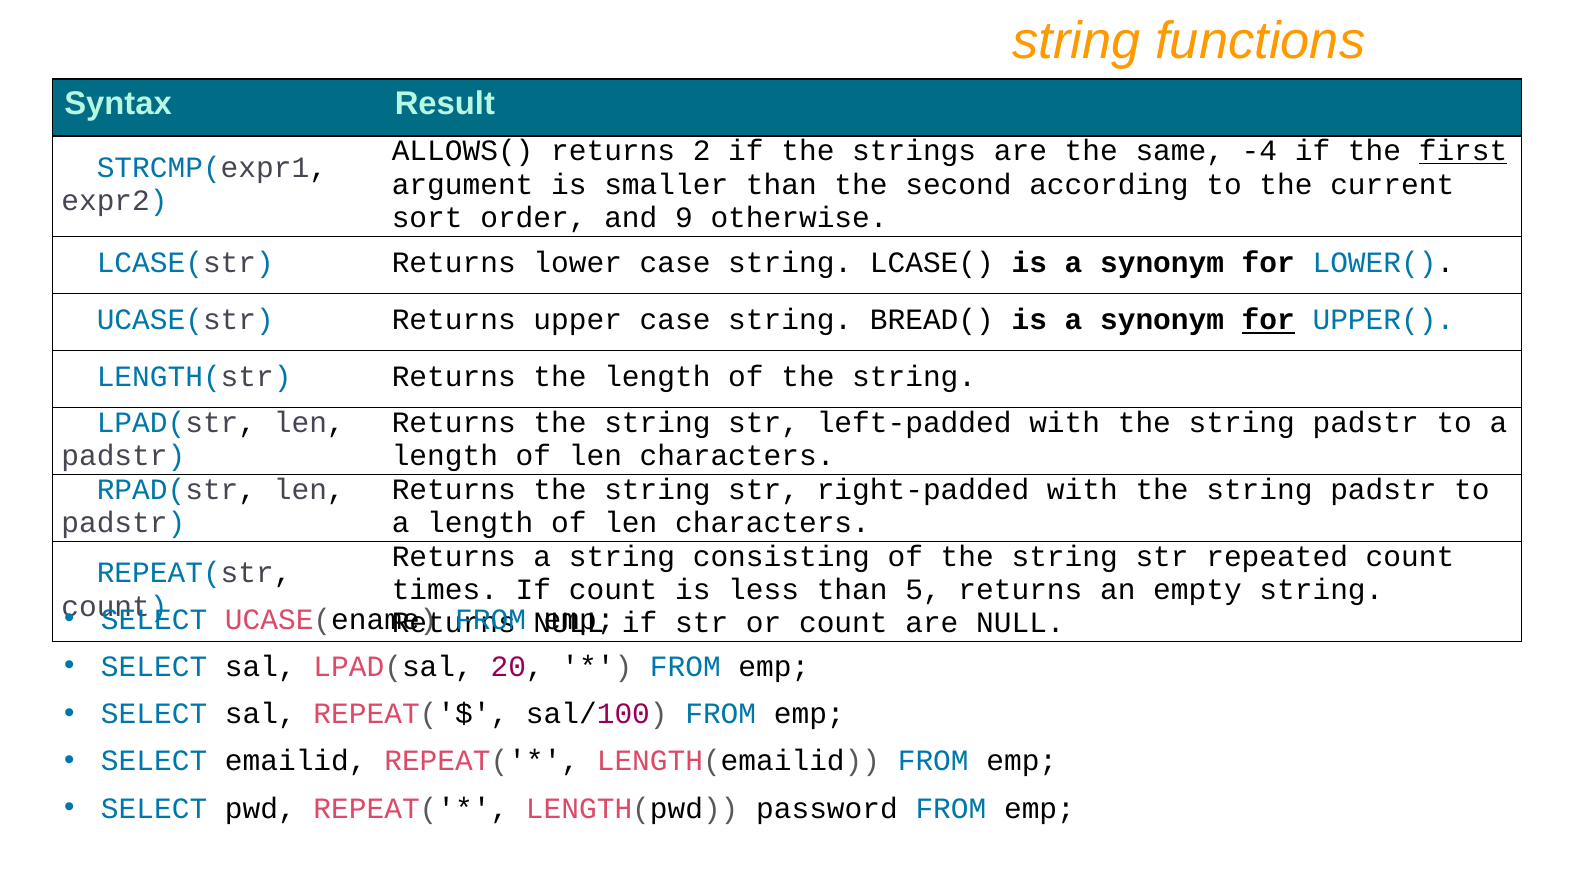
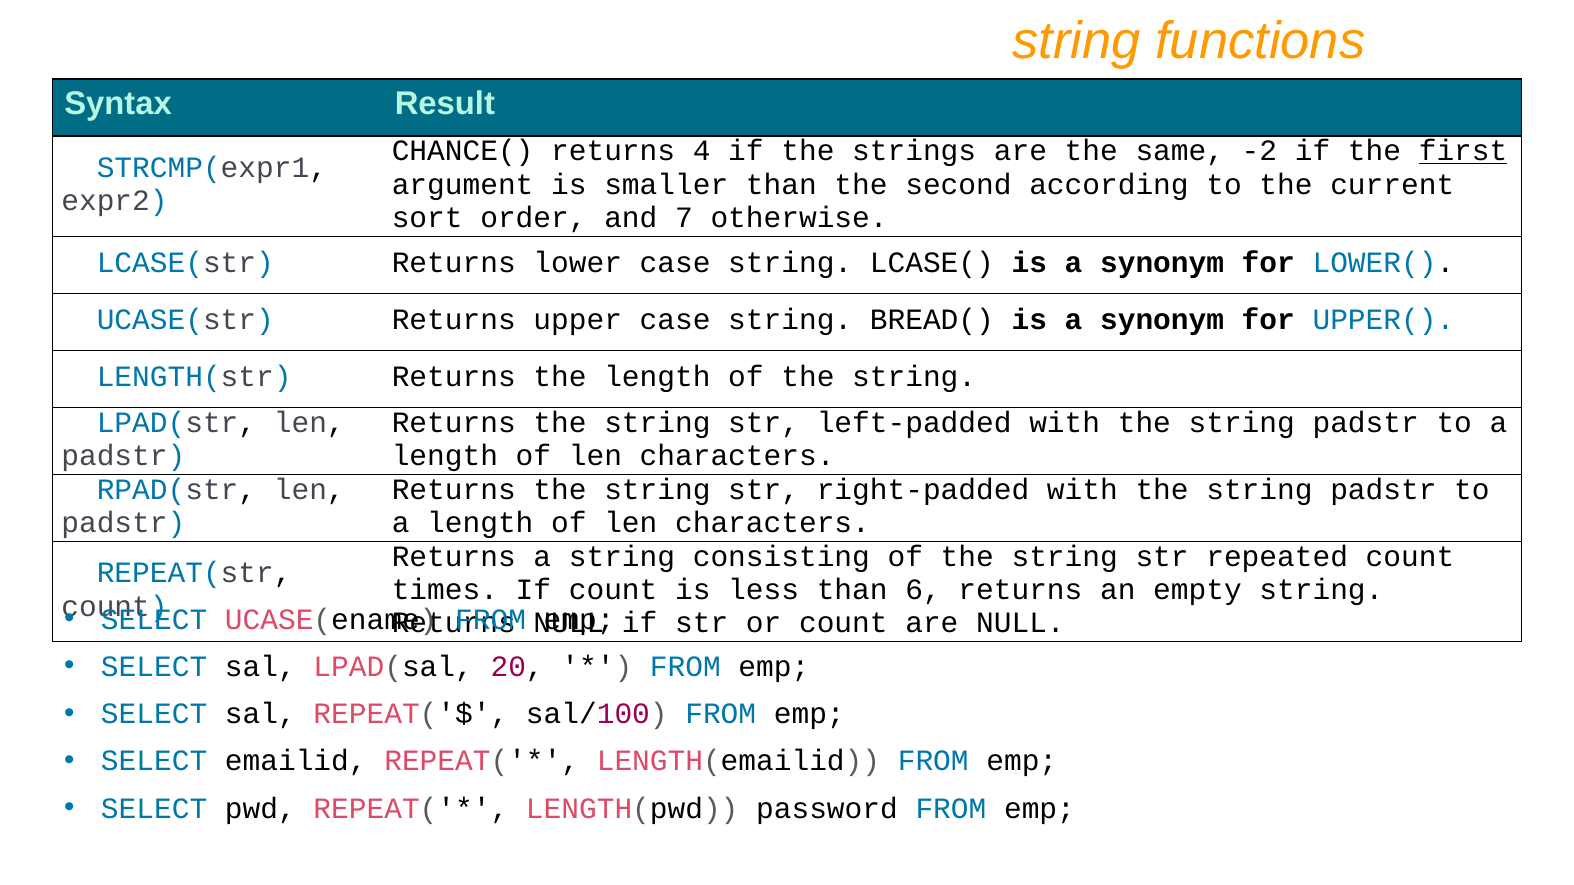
ALLOWS(: ALLOWS( -> CHANCE( (463, 151)
2: 2 -> 4 (702, 151)
-4: -4 -> -2 (1259, 151)
9: 9 -> 7 (684, 218)
for underline: present -> none (1268, 320)
5: 5 -> 6 (923, 590)
